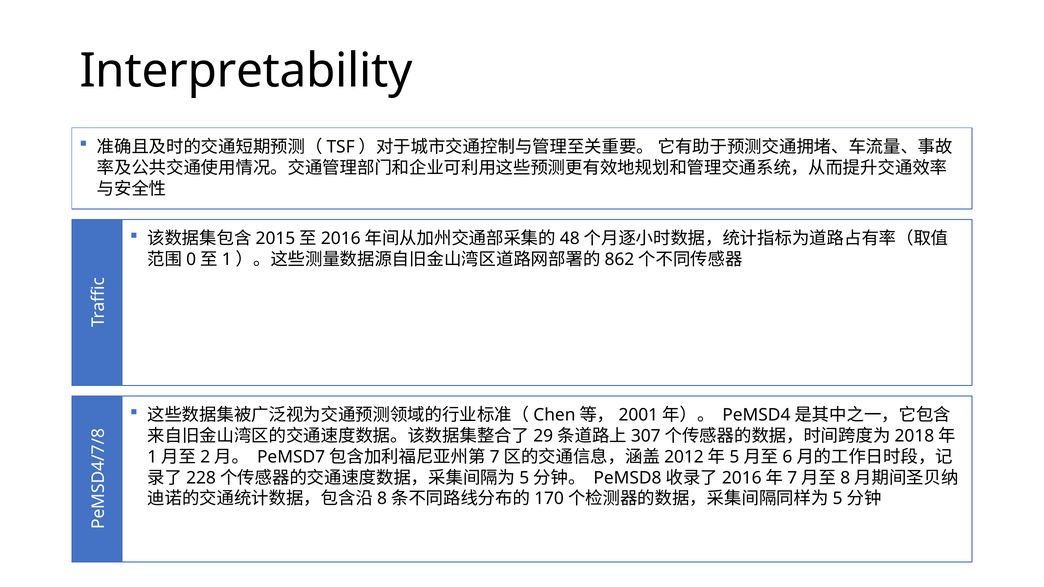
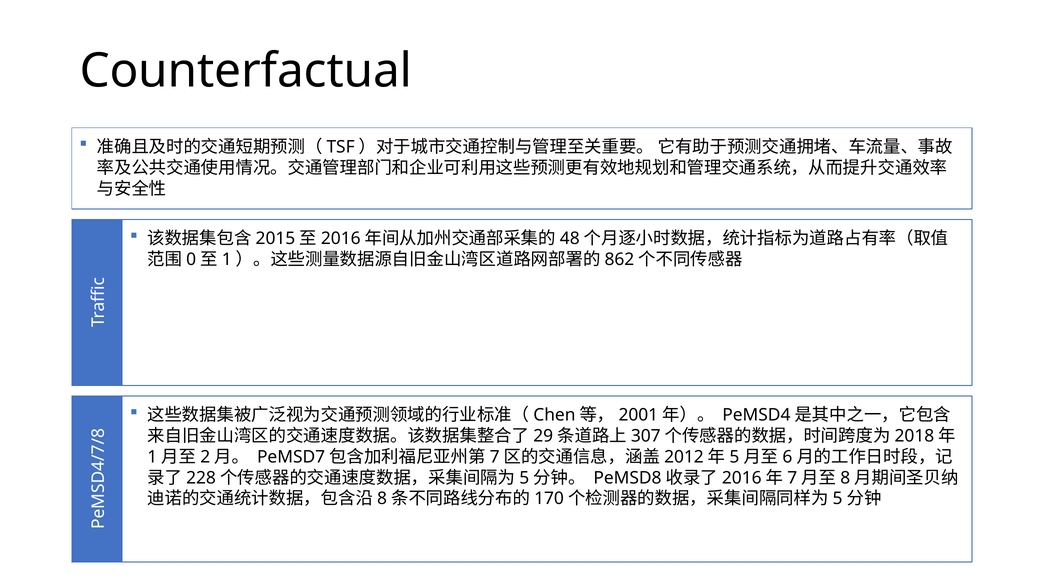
Interpretability: Interpretability -> Counterfactual (246, 71)
